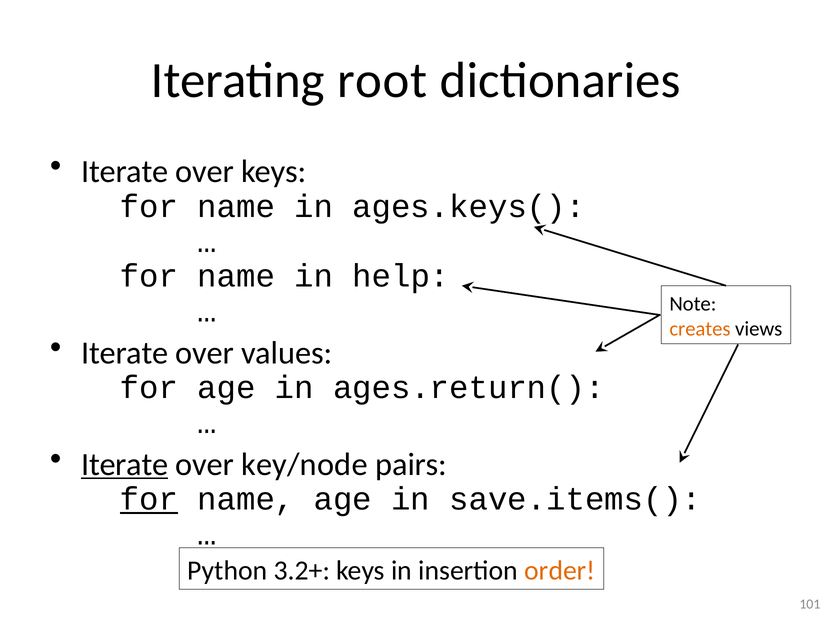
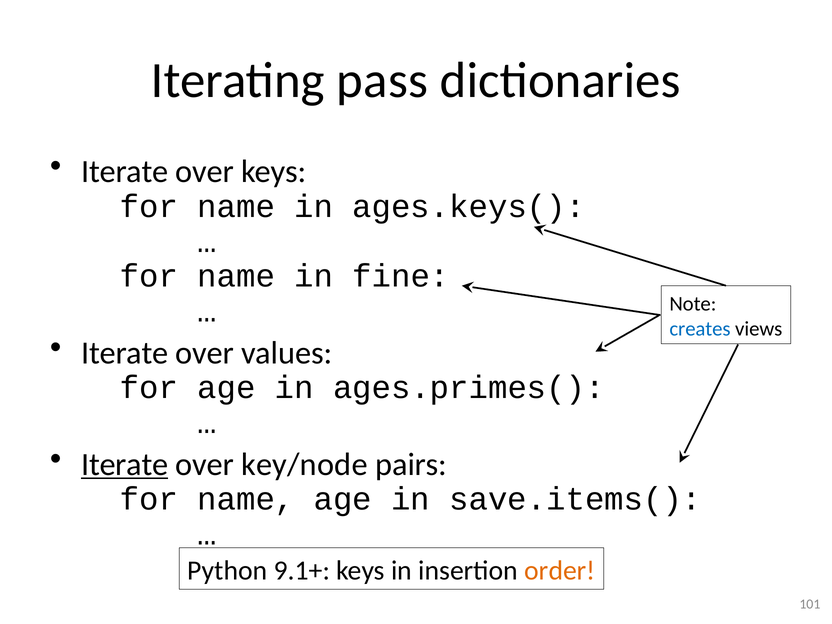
root: root -> pass (382, 81)
help: help -> fine (401, 276)
creates colour: orange -> blue (700, 329)
ages.return(: ages.return( -> ages.primes( (469, 388)
for underline: present -> none (149, 499)
3.2+: 3.2+ -> 9.1+ (302, 571)
